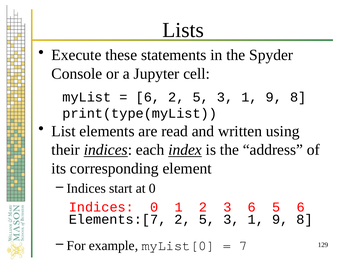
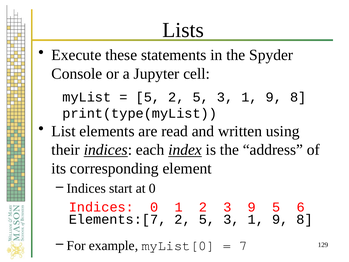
6: 6 -> 5 (148, 97)
3 6: 6 -> 9 (252, 207)
